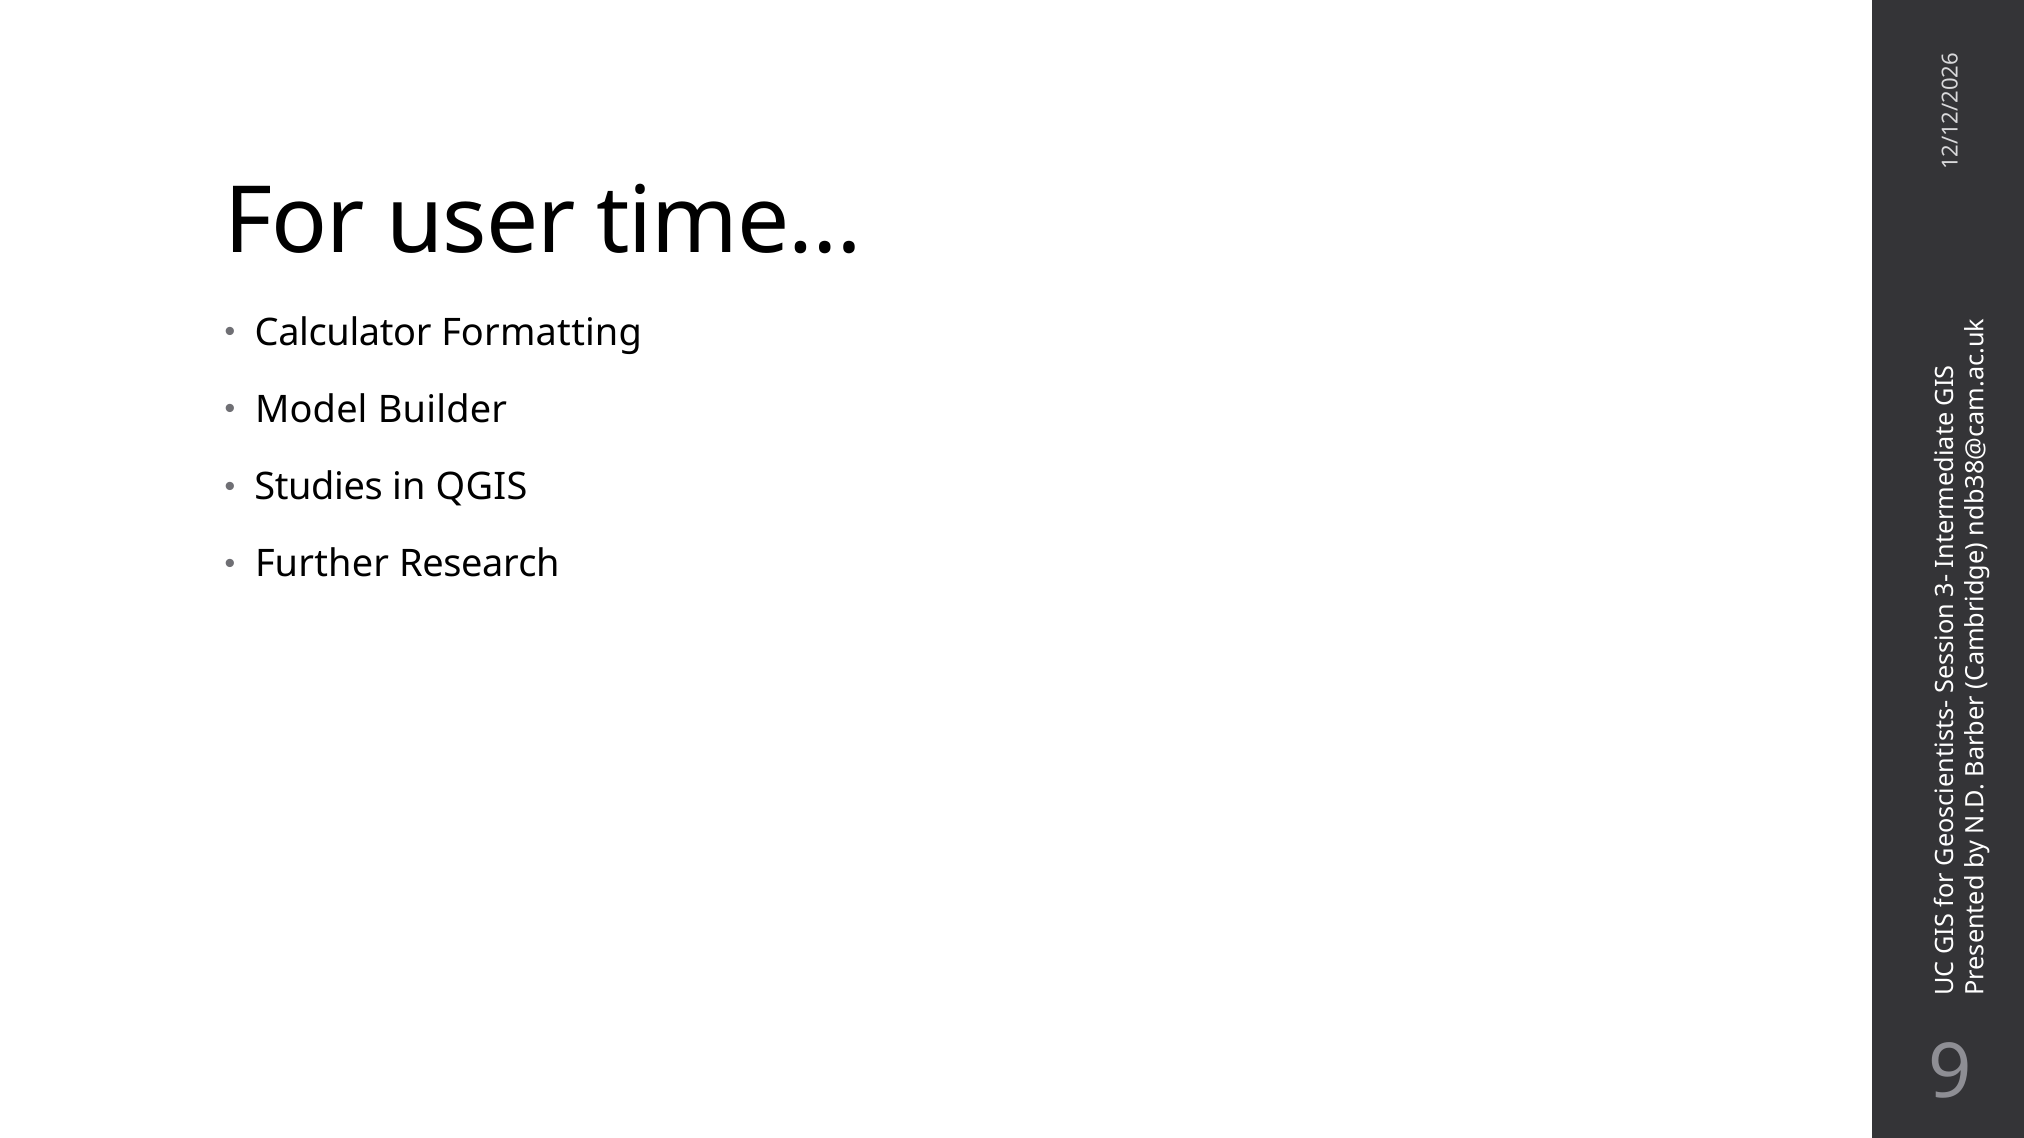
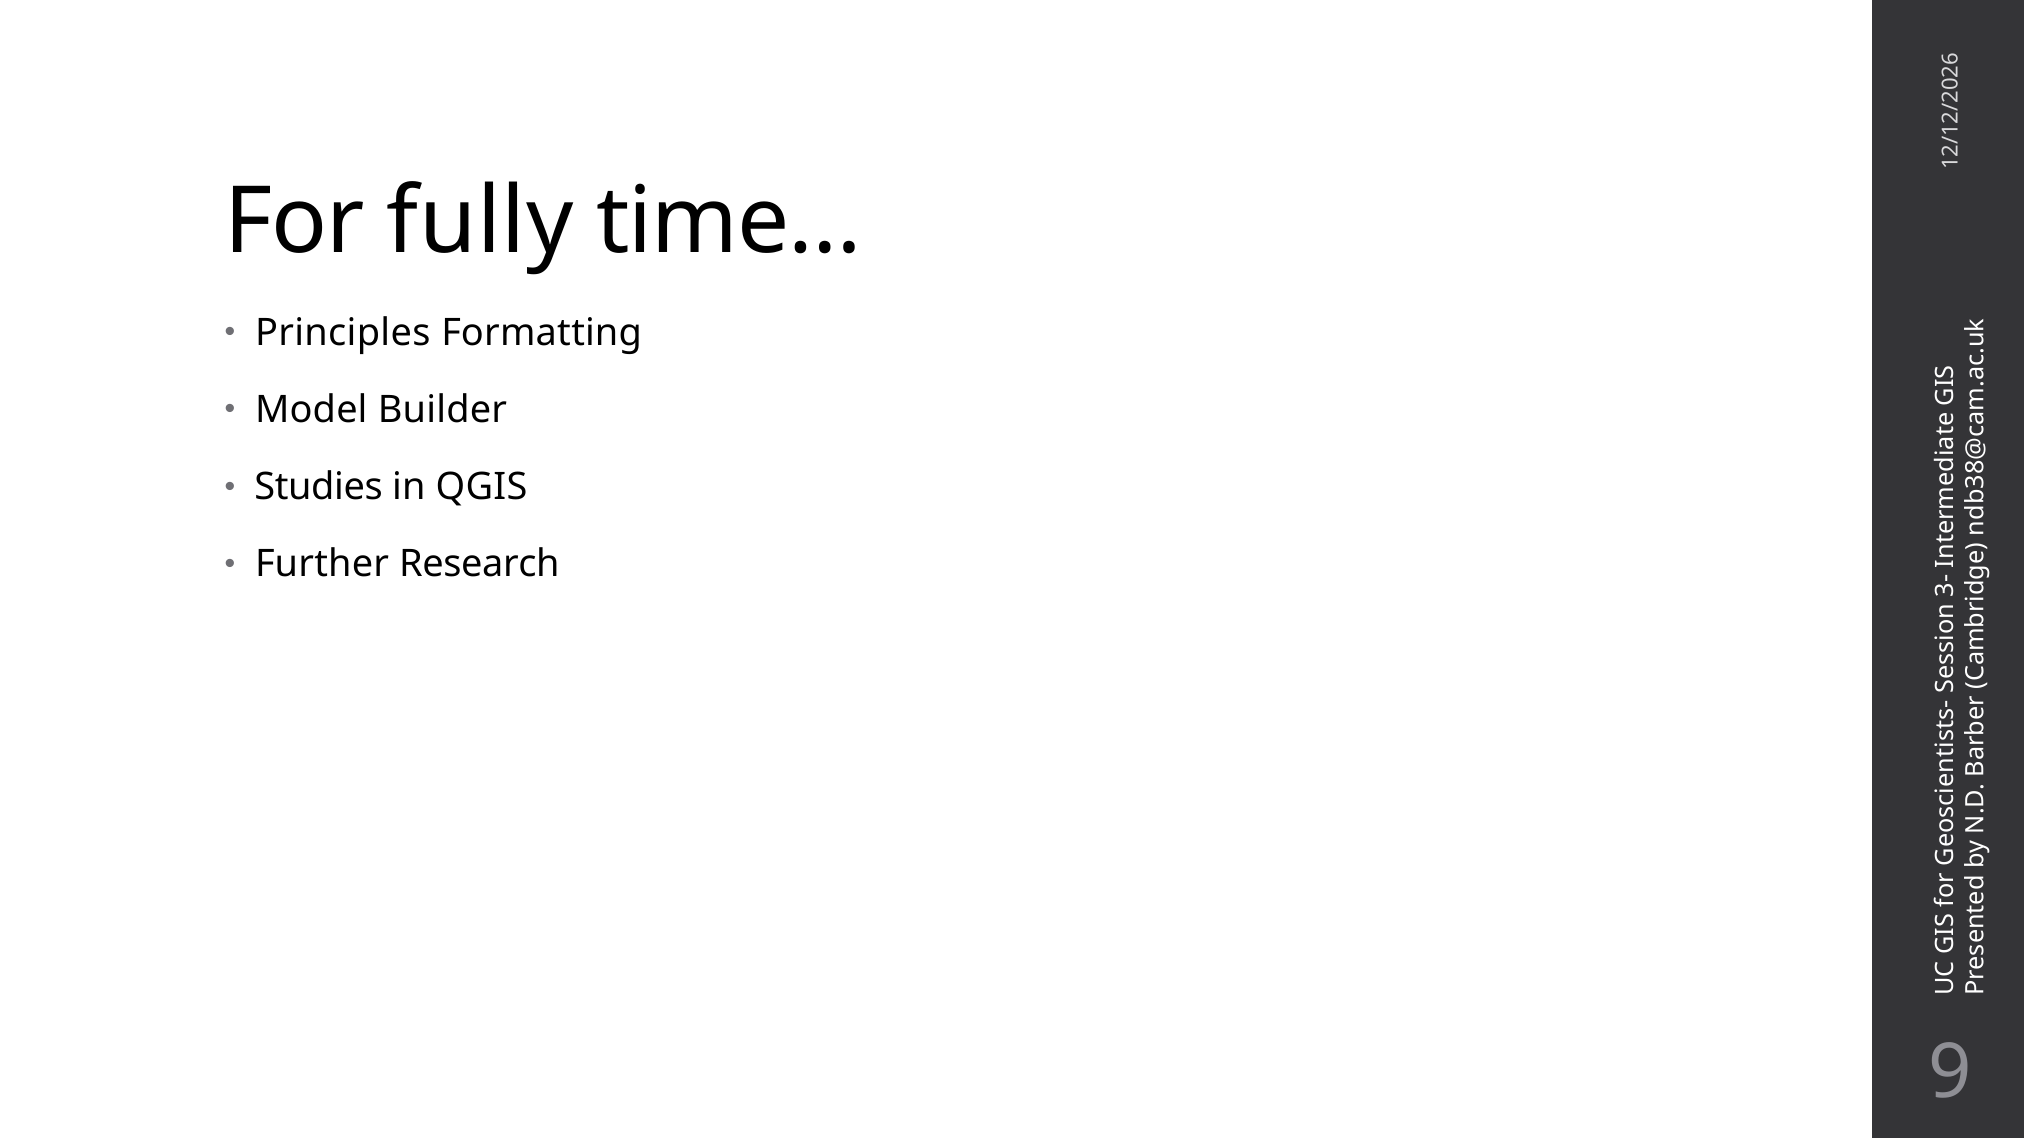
user: user -> fully (480, 222)
Calculator: Calculator -> Principles (343, 333)
